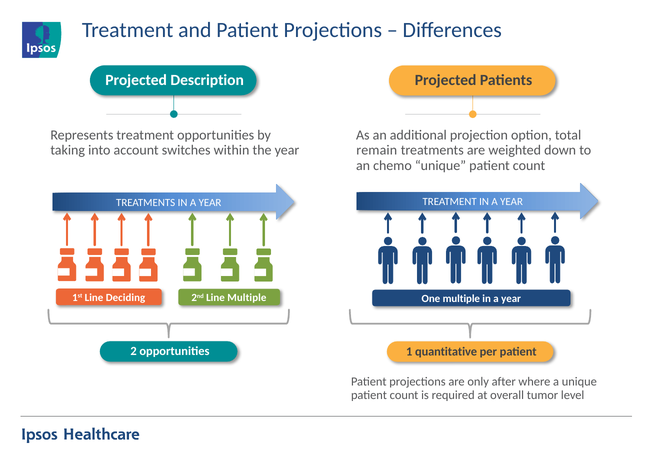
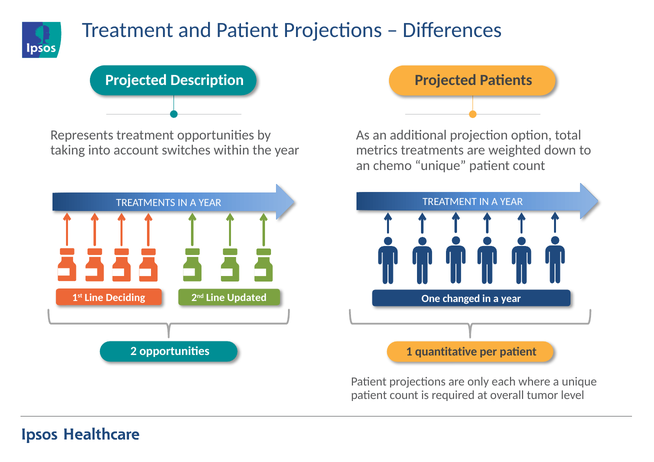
remain: remain -> metrics (377, 150)
Line Multiple: Multiple -> Updated (247, 298)
One multiple: multiple -> changed (461, 299)
after: after -> each (504, 382)
